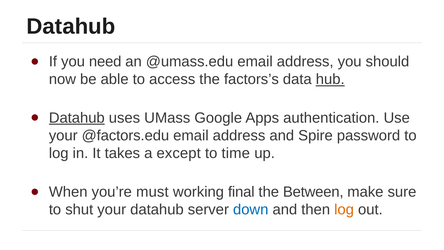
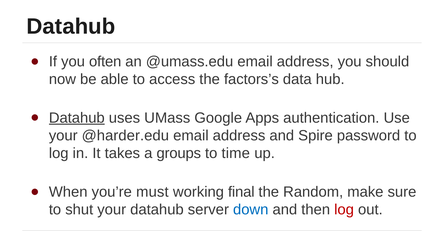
need: need -> often (105, 62)
hub underline: present -> none (330, 79)
@factors.edu: @factors.edu -> @harder.edu (125, 136)
except: except -> groups (179, 153)
Between: Between -> Random (313, 192)
log colour: orange -> red (344, 210)
